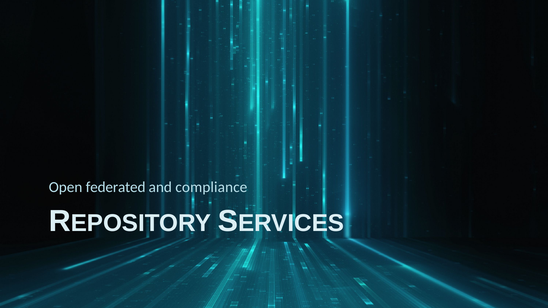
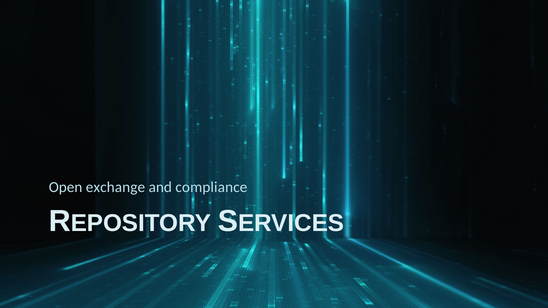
federated: federated -> exchange (115, 187)
